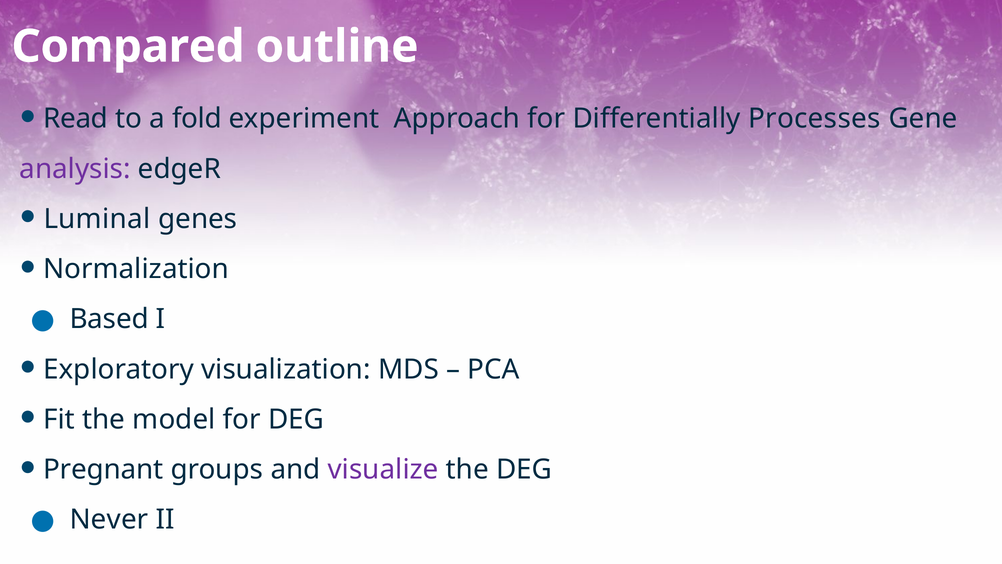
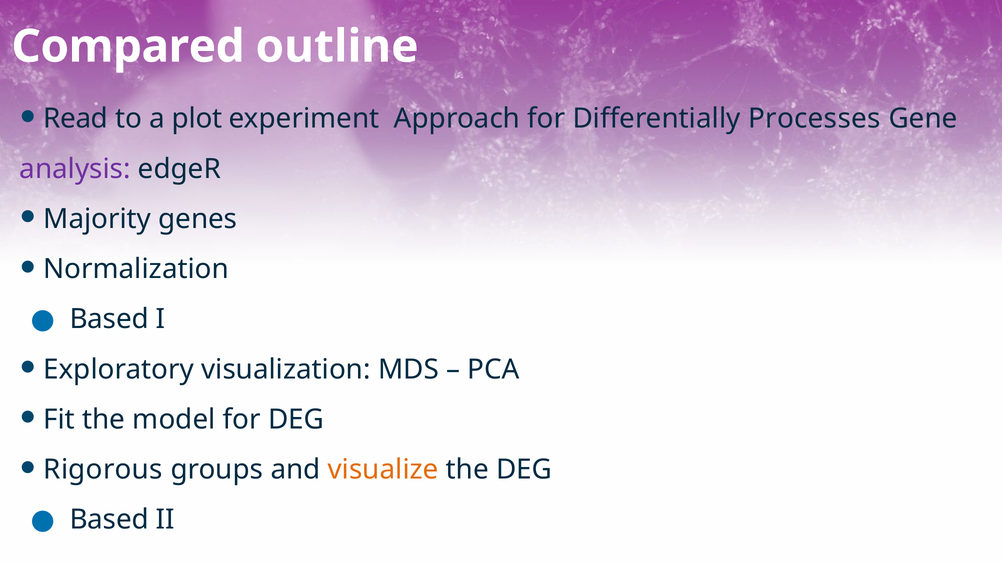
fold: fold -> plot (197, 119)
Luminal: Luminal -> Majority (97, 219)
Pregnant: Pregnant -> Rigorous (103, 469)
visualize colour: purple -> orange (383, 469)
Never: Never -> Based (109, 519)
